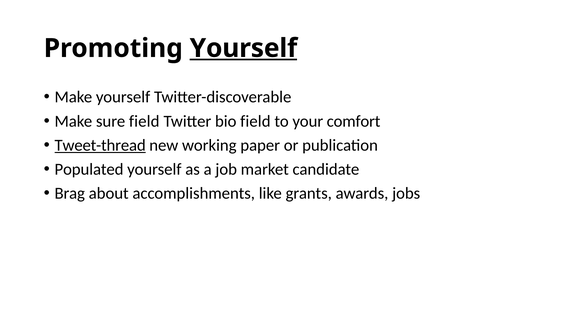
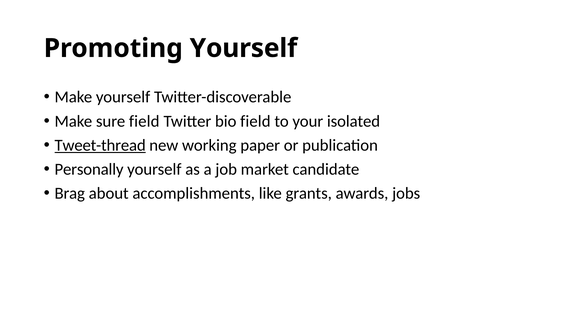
Yourself underline: present -> none (243, 48)
comfort: comfort -> isolated (354, 121)
Populated: Populated -> Personally (89, 169)
